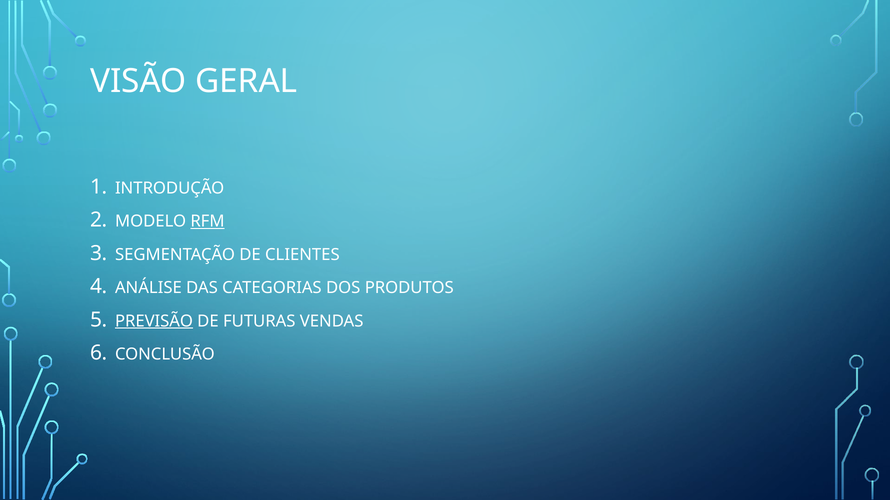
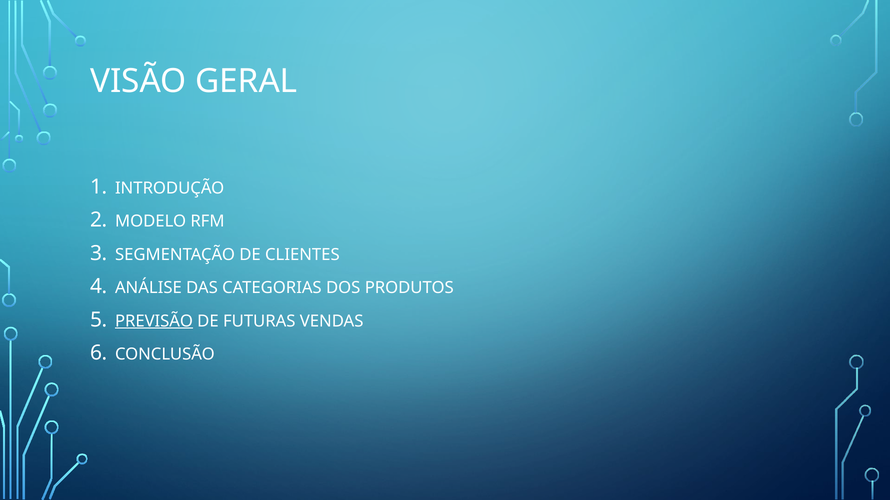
RFM underline: present -> none (207, 222)
